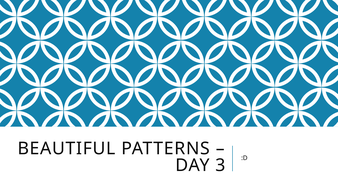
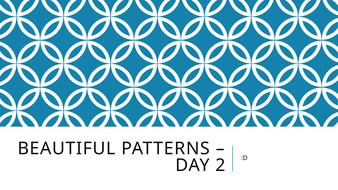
3: 3 -> 2 (221, 165)
